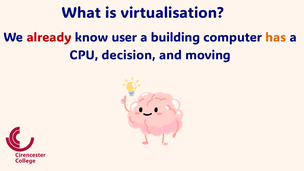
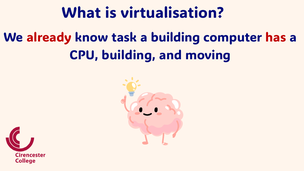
user: user -> task (124, 37)
has colour: orange -> red (276, 37)
CPU decision: decision -> building (129, 55)
